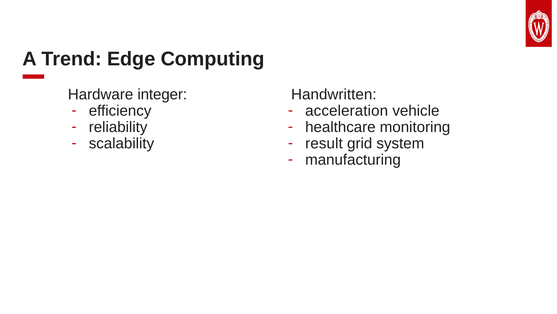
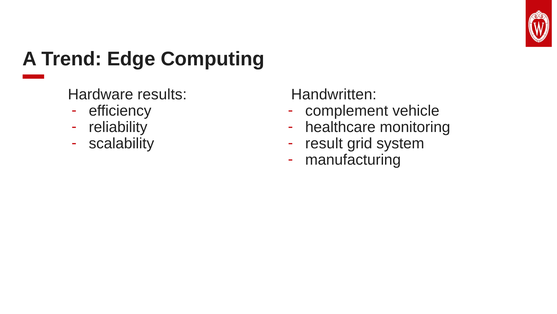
integer: integer -> results (162, 94)
acceleration: acceleration -> complement (347, 111)
